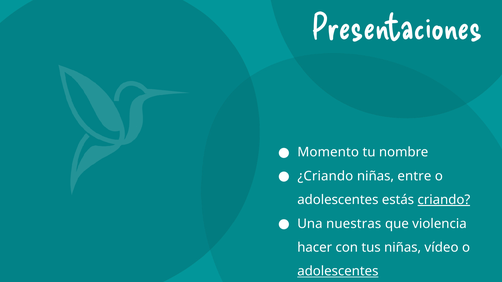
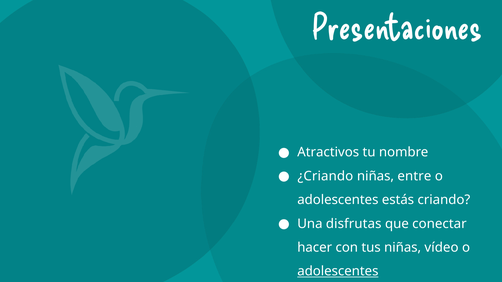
Momento: Momento -> Atractivos (328, 152)
criando underline: present -> none (444, 200)
nuestras: nuestras -> disfrutas (354, 224)
violencia: violencia -> conectar (439, 224)
